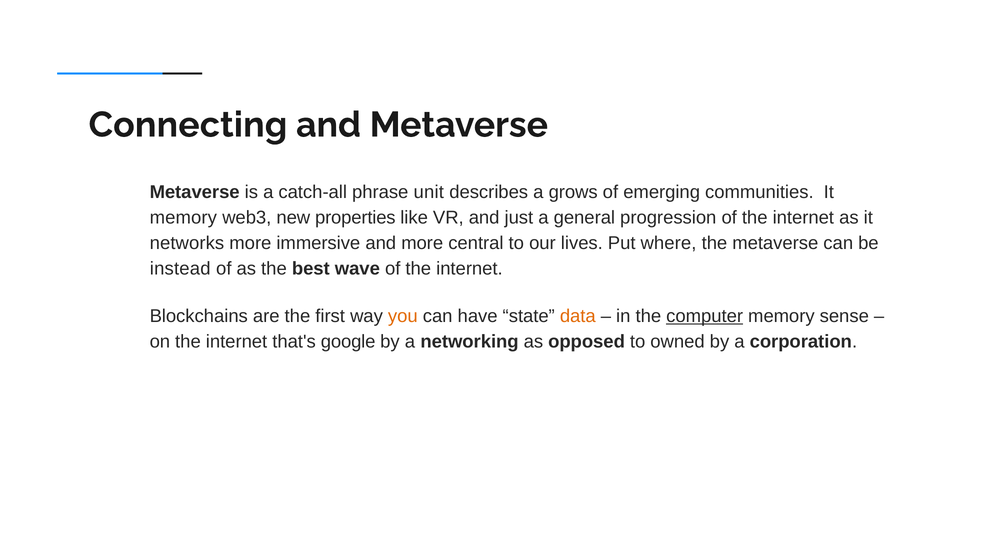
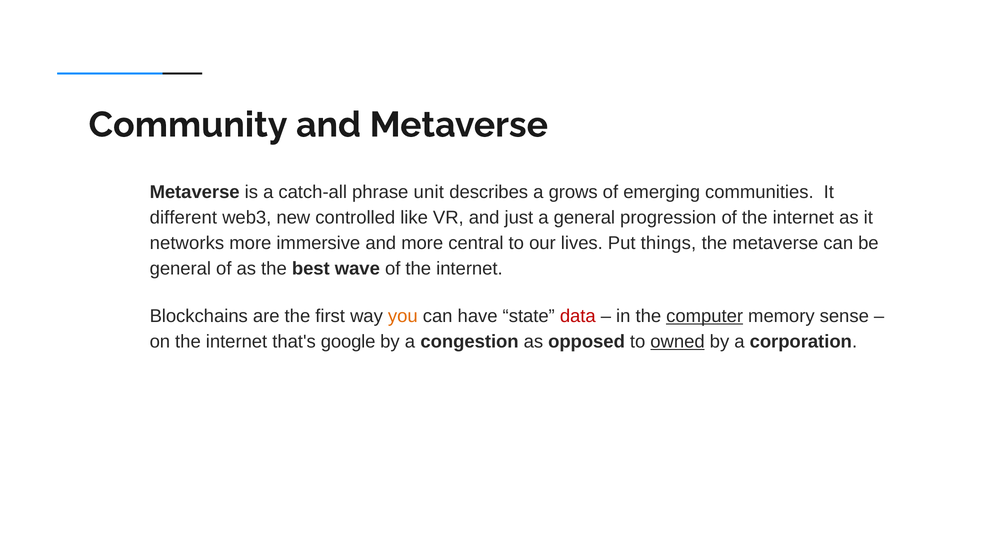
Connecting: Connecting -> Community (188, 125)
memory: memory -> different (183, 218)
properties: properties -> controlled (355, 218)
where: where -> things (668, 243)
instead: instead -> general (180, 269)
data colour: orange -> red (578, 316)
networking: networking -> congestion (470, 342)
owned underline: none -> present (678, 342)
